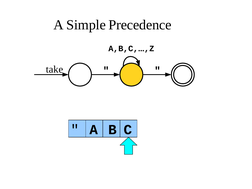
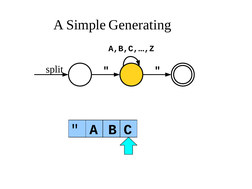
Precedence: Precedence -> Generating (140, 25)
take: take -> split (55, 69)
